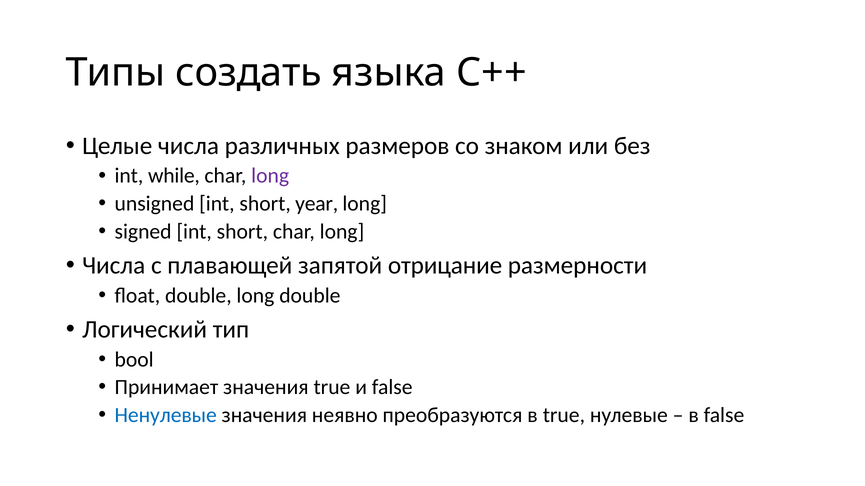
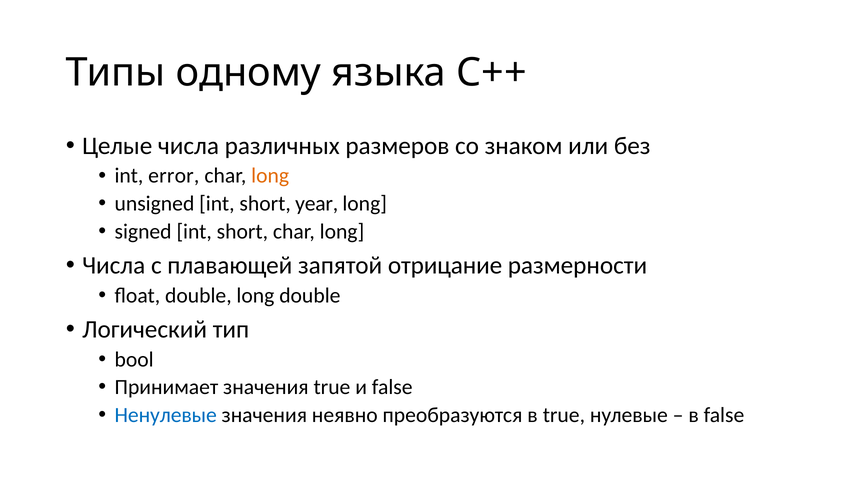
создать: создать -> одному (248, 73)
while: while -> error (174, 176)
long colour: purple -> orange (270, 176)
